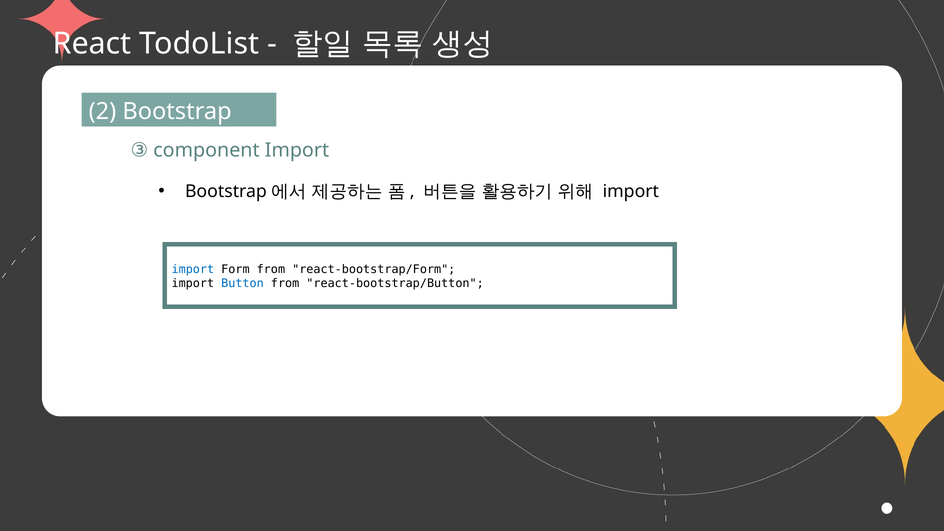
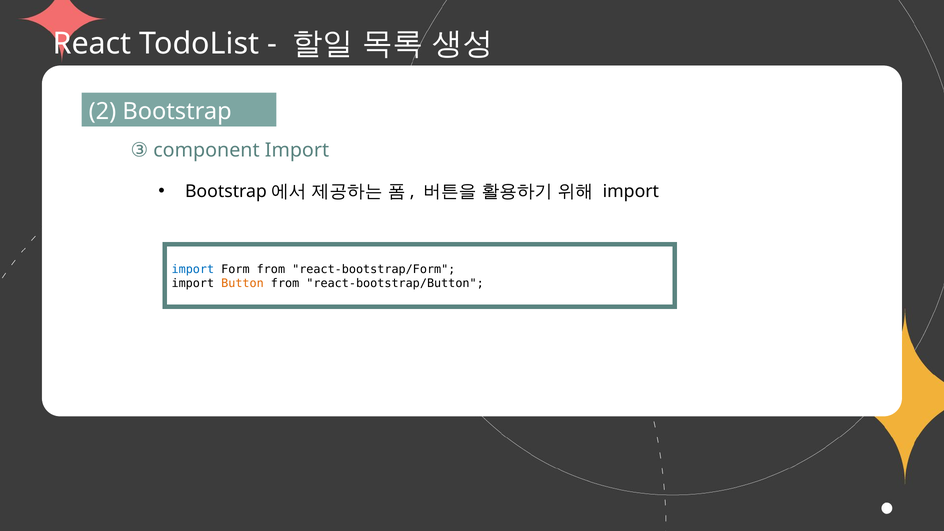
Button colour: blue -> orange (242, 283)
